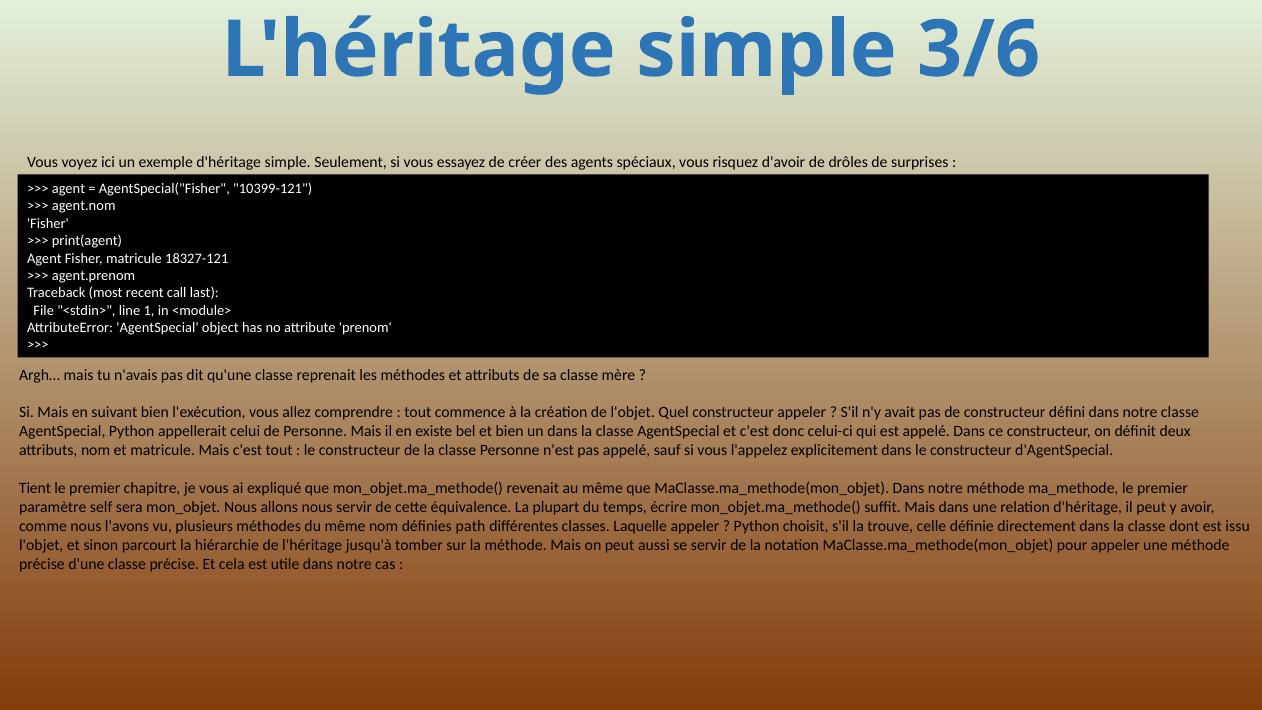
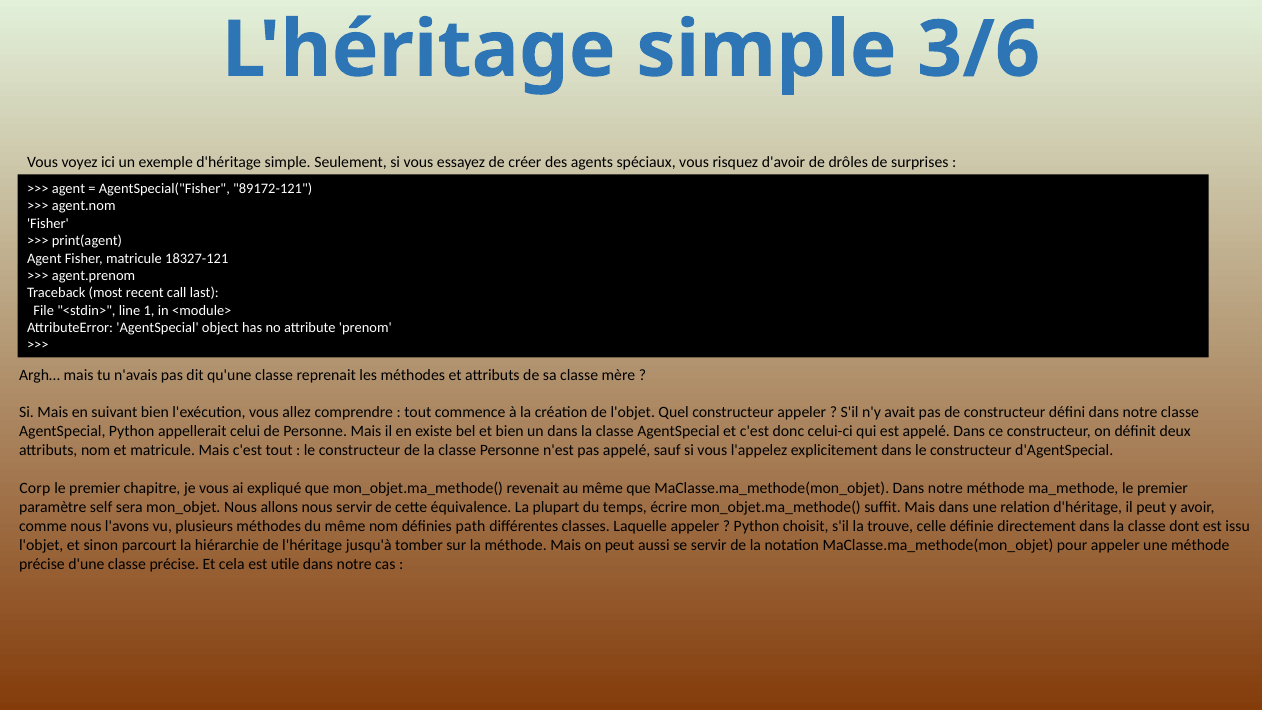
10399-121: 10399-121 -> 89172-121 (273, 189)
Tient: Tient -> Corp (35, 488)
